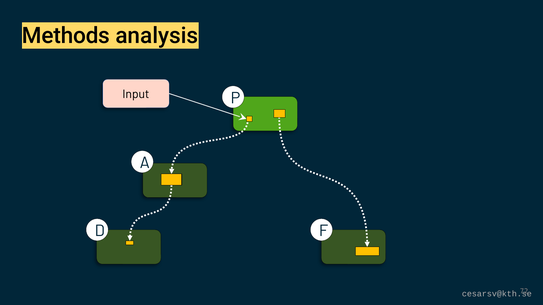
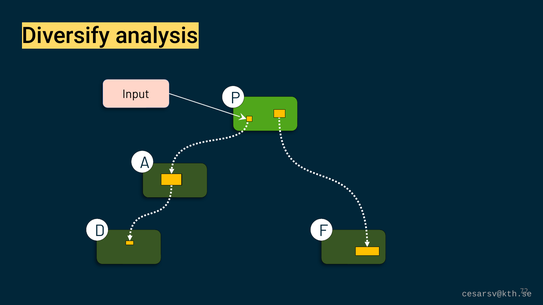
Methods: Methods -> Diversify (66, 36)
